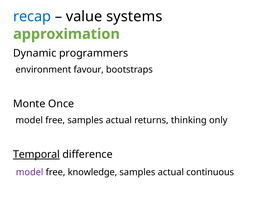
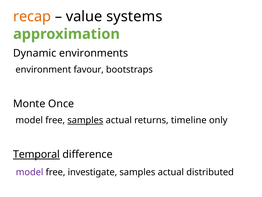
recap colour: blue -> orange (32, 17)
programmers: programmers -> environments (94, 53)
samples underline: none -> present (85, 120)
thinking: thinking -> timeline (189, 120)
knowledge: knowledge -> investigate (92, 172)
continuous: continuous -> distributed (210, 172)
